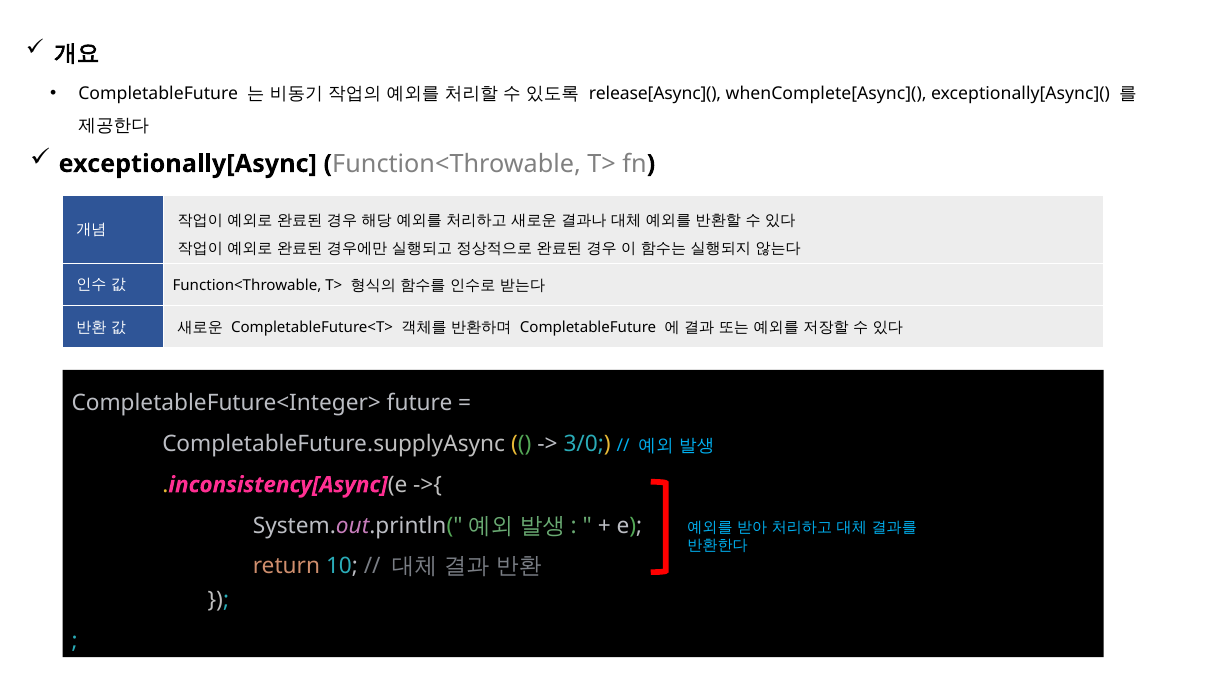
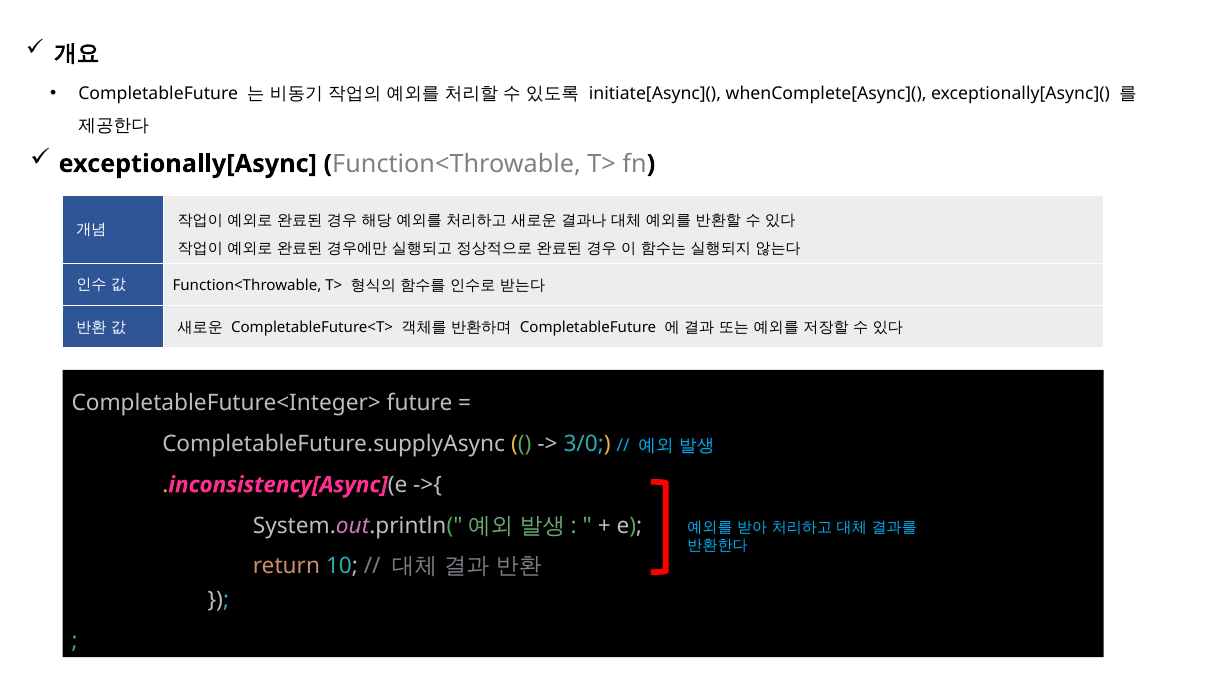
release[Async](: release[Async]( -> initiate[Async]( (655, 94)
